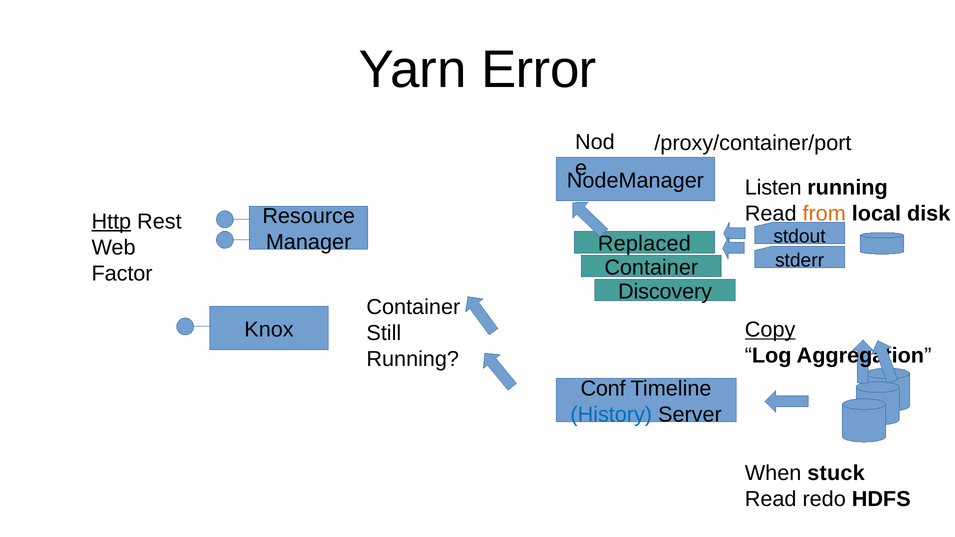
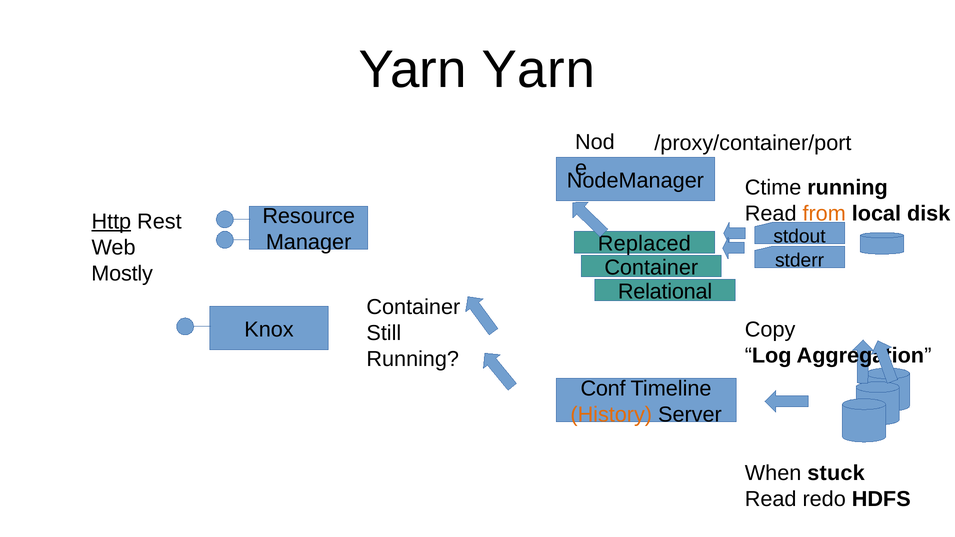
Yarn Error: Error -> Yarn (538, 70)
Listen: Listen -> Ctime (773, 188)
Factor: Factor -> Mostly (122, 274)
Discovery: Discovery -> Relational (665, 292)
Copy underline: present -> none (770, 330)
History colour: blue -> orange (611, 415)
